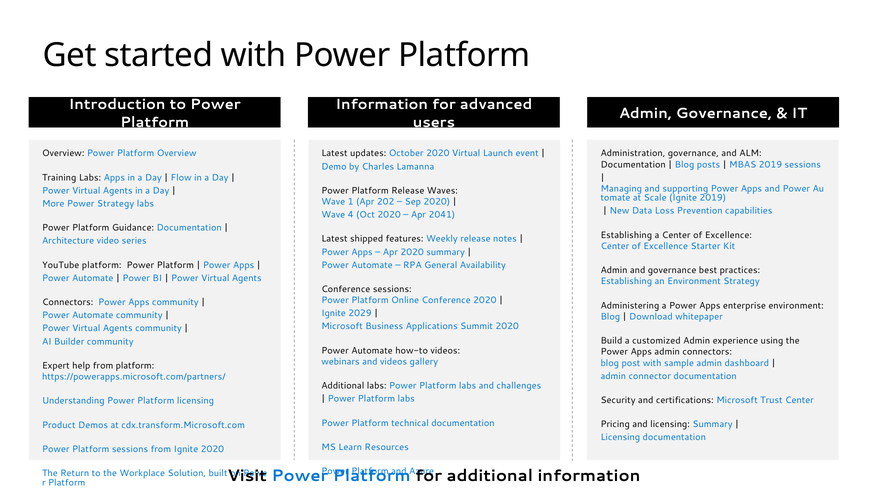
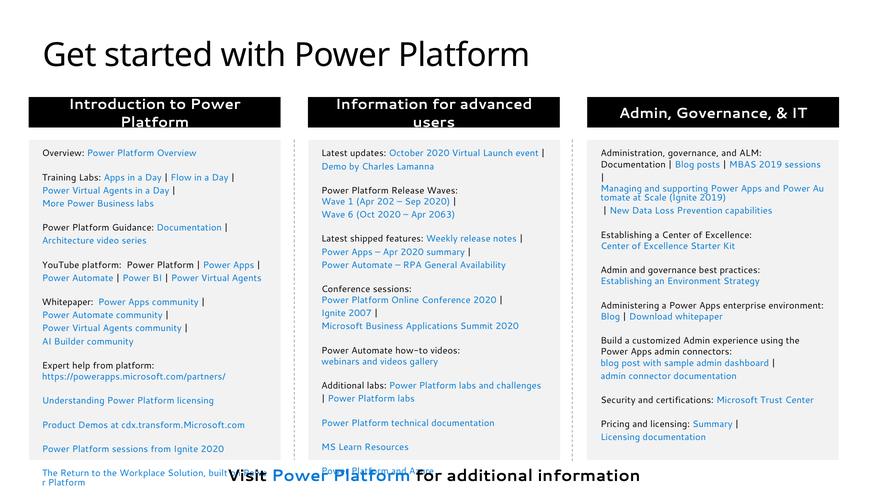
Power Strategy: Strategy -> Business (116, 204)
4: 4 -> 6 (351, 215)
2041: 2041 -> 2063 (442, 215)
Connectors: Connectors -> Whitepaper (68, 303)
2029: 2029 -> 2007 (360, 314)
